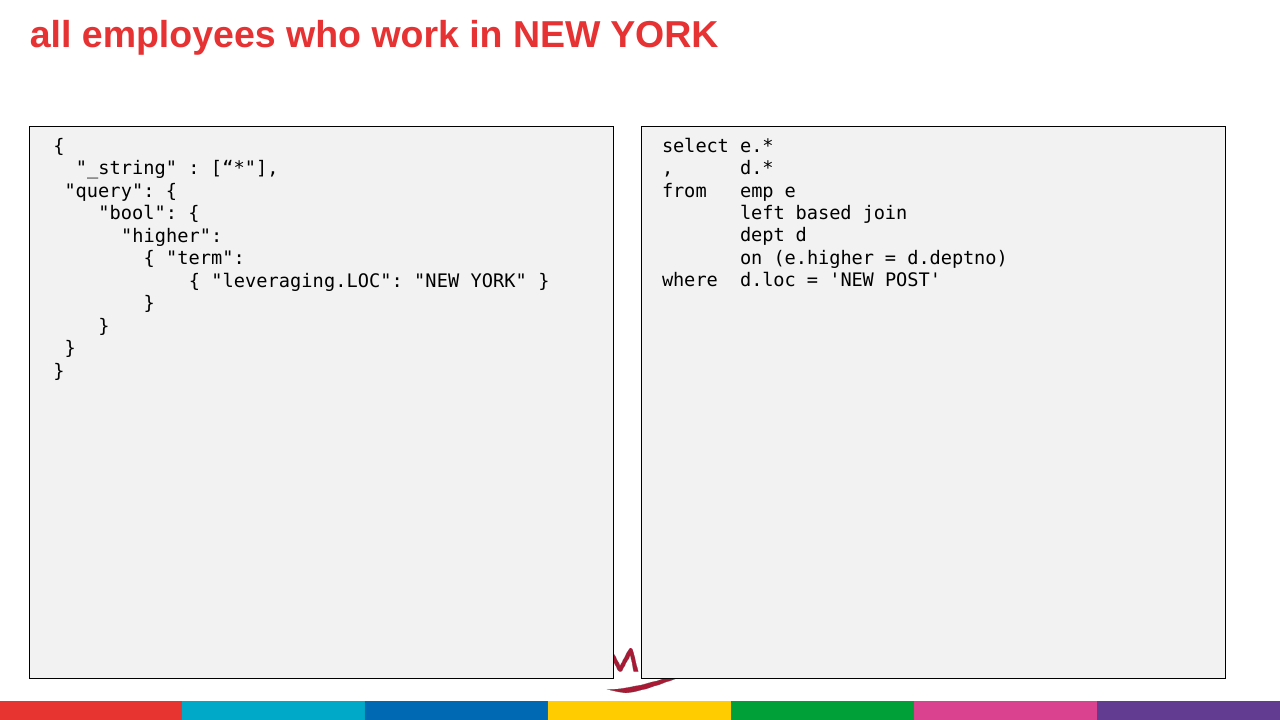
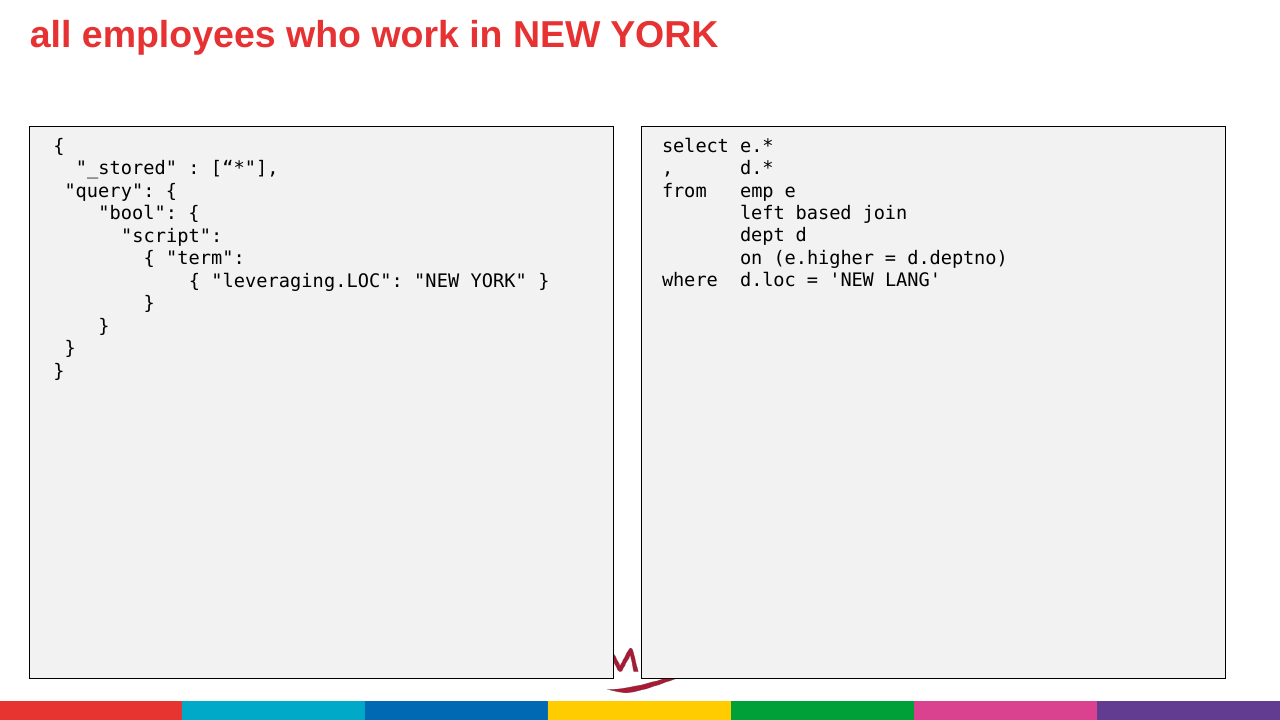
_string: _string -> _stored (127, 169)
higher: higher -> script (172, 236)
POST: POST -> LANG (913, 280)
